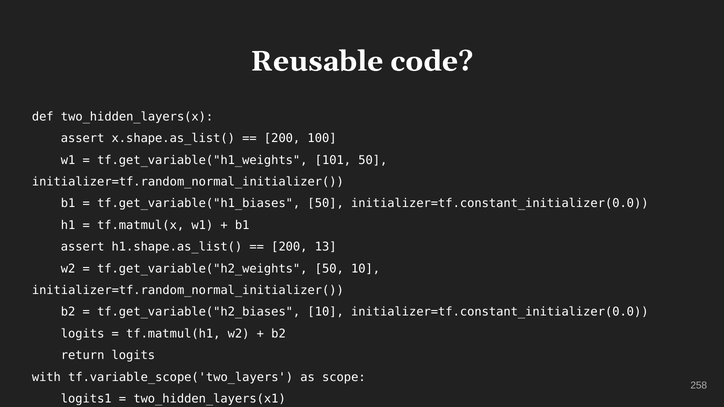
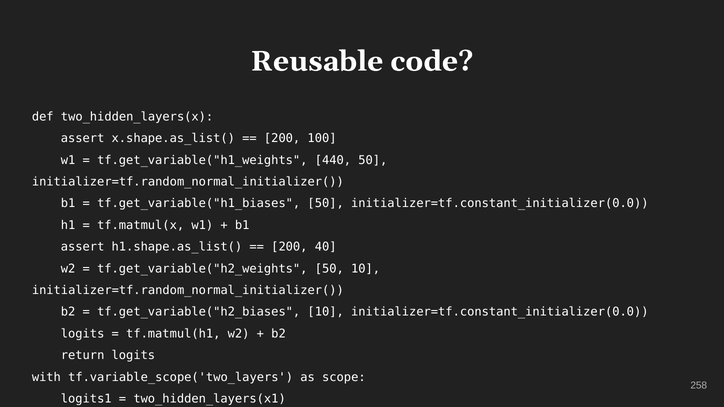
101: 101 -> 440 (333, 160)
13: 13 -> 40 (326, 247)
